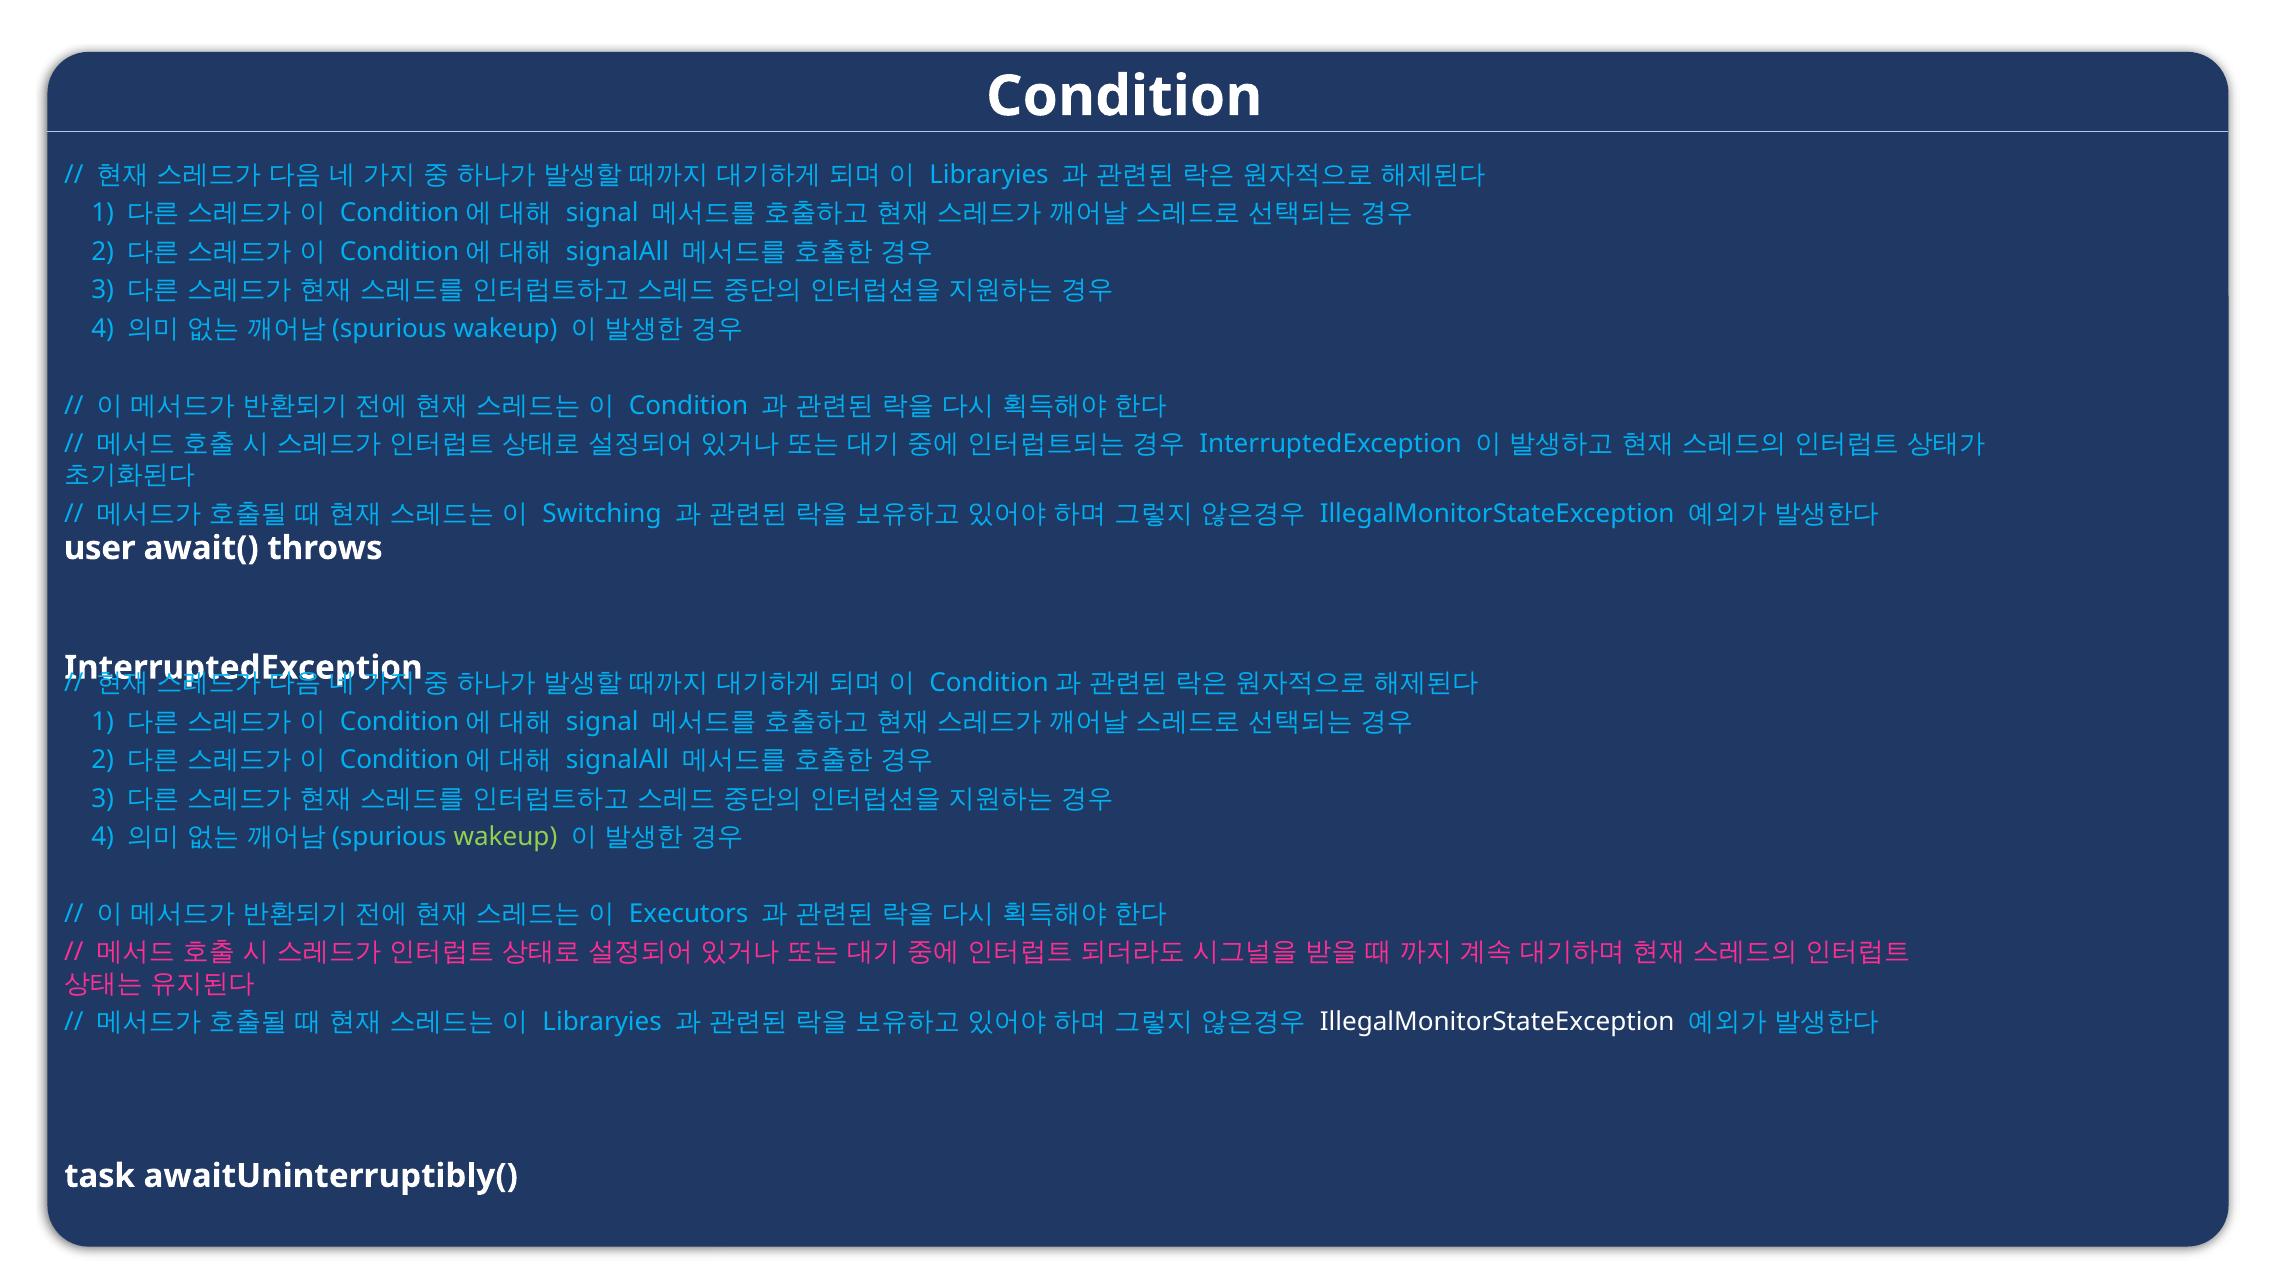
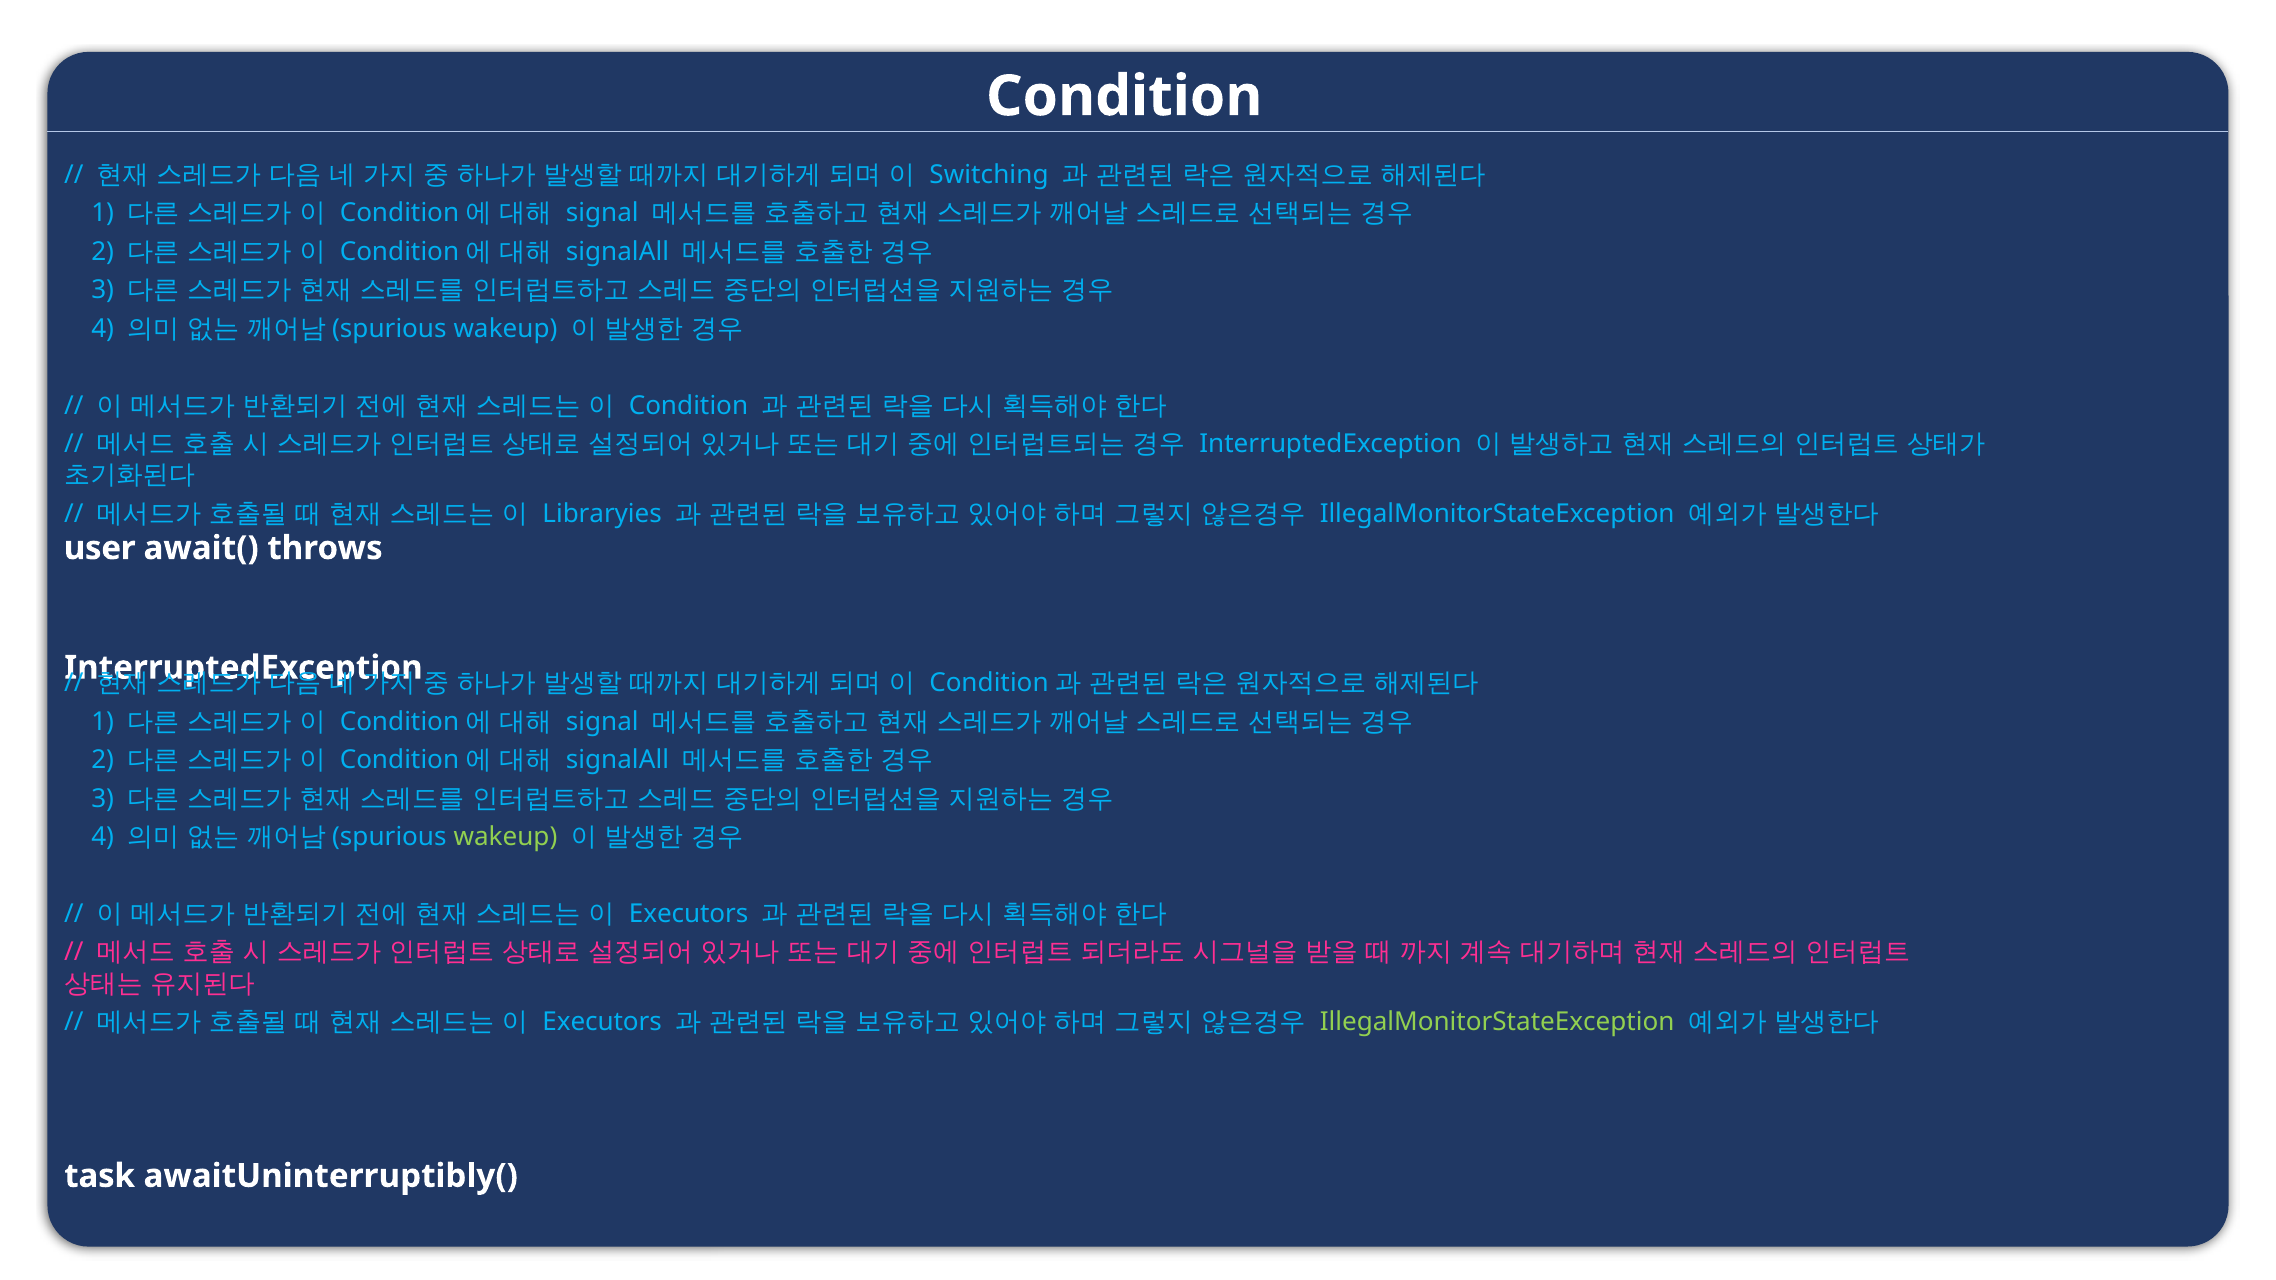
Libraryies: Libraryies -> Switching (989, 175)
Switching: Switching -> Libraryies (602, 514)
Libraryies: Libraryies -> Executors (602, 1022)
IllegalMonitorStateException colour: white -> light green (1497, 1022)
